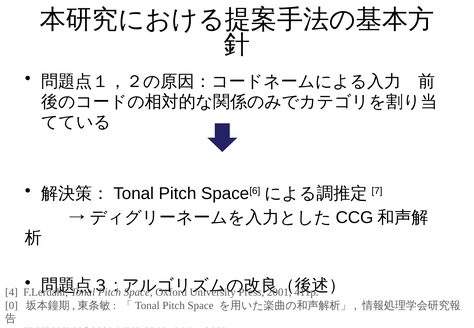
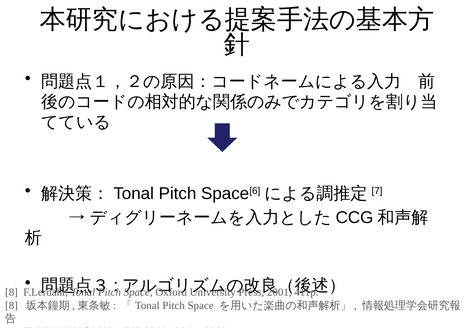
4: 4 -> 8 (11, 292)
0: 0 -> 8 (11, 306)
